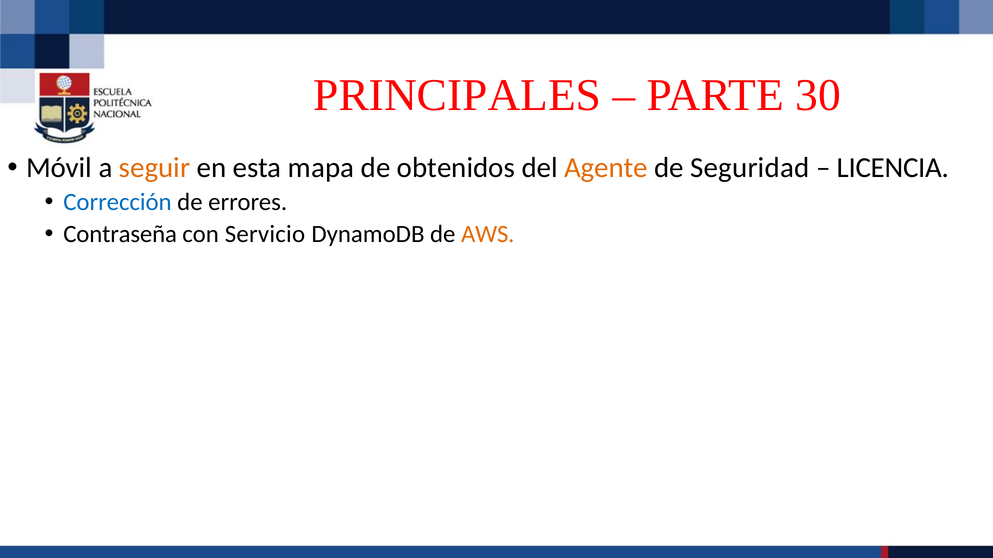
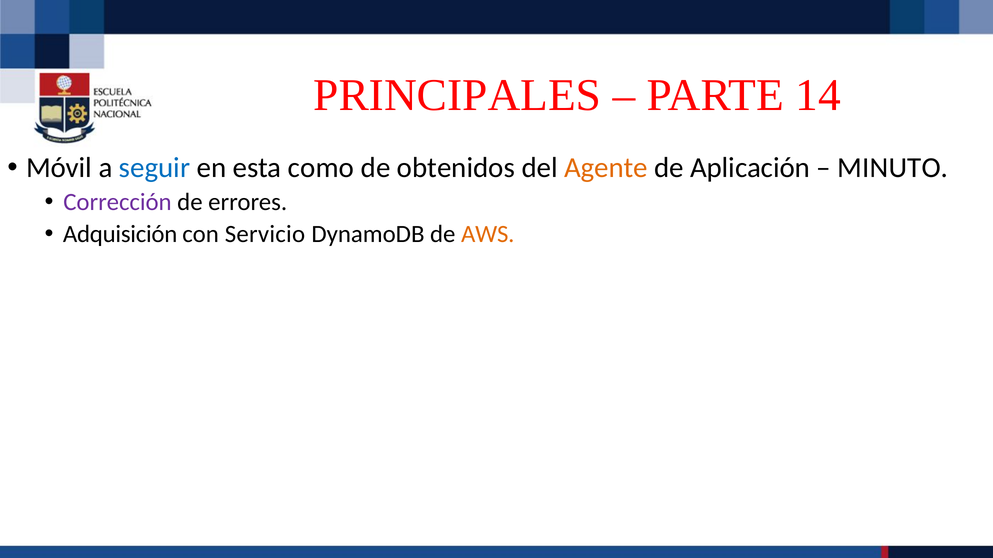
30: 30 -> 14 (818, 95)
seguir colour: orange -> blue (155, 168)
mapa: mapa -> como (321, 168)
Seguridad: Seguridad -> Aplicación (750, 168)
LICENCIA: LICENCIA -> MINUTO (893, 168)
Corrección colour: blue -> purple (117, 202)
Contraseña: Contraseña -> Adquisición (120, 234)
